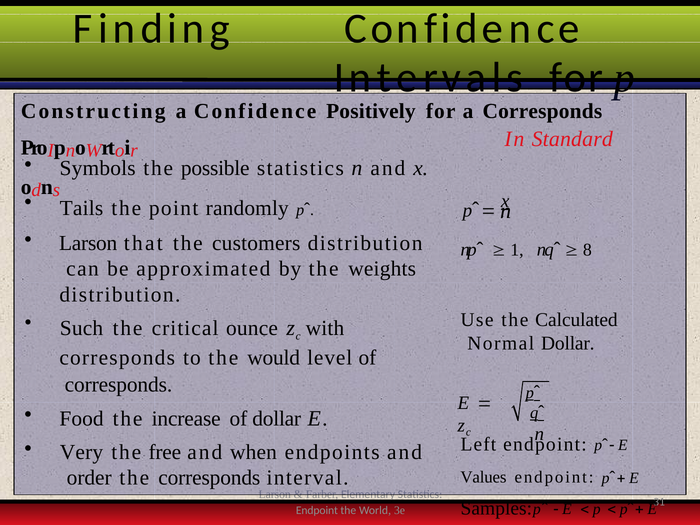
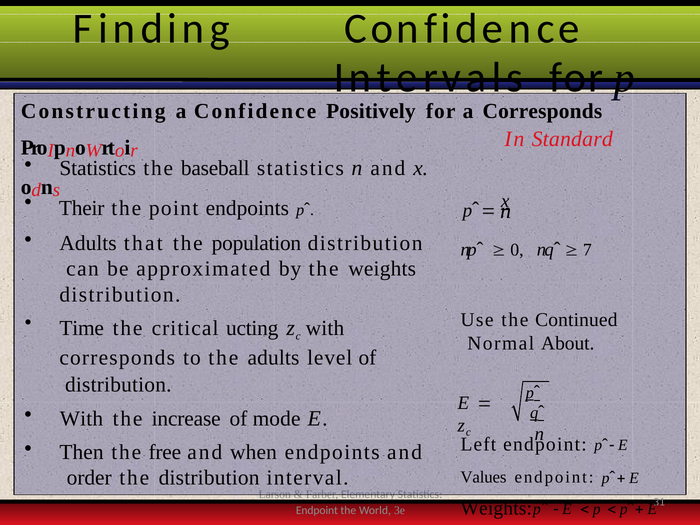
Symbols: Symbols -> Statistics (98, 168)
possible: possible -> baseball (215, 168)
Tails: Tails -> Their (82, 208)
point randomly: randomly -> endpoints (247, 208)
Larson: Larson -> Adults (88, 243)
customers: customers -> population (256, 243)
1: 1 -> 0 (517, 250)
8: 8 -> 7 (587, 250)
Calculated: Calculated -> Continued (576, 320)
Such: Such -> Time (82, 328)
ounce: ounce -> ucting (252, 328)
Normal Dollar: Dollar -> About (568, 343)
the would: would -> adults (273, 358)
corresponds: corresponds -> distribution (118, 385)
Food: Food -> With (81, 418)
of dollar: dollar -> mode (277, 418)
Very: Very -> Then (82, 452)
the corresponds: corresponds -> distribution (209, 478)
Samples: Samples -> Weights (496, 508)
